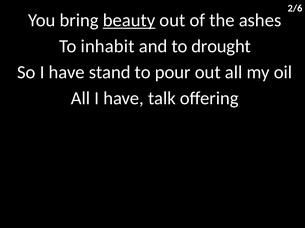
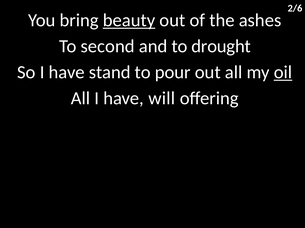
inhabit: inhabit -> second (108, 46)
oil underline: none -> present (283, 72)
talk: talk -> will (162, 99)
